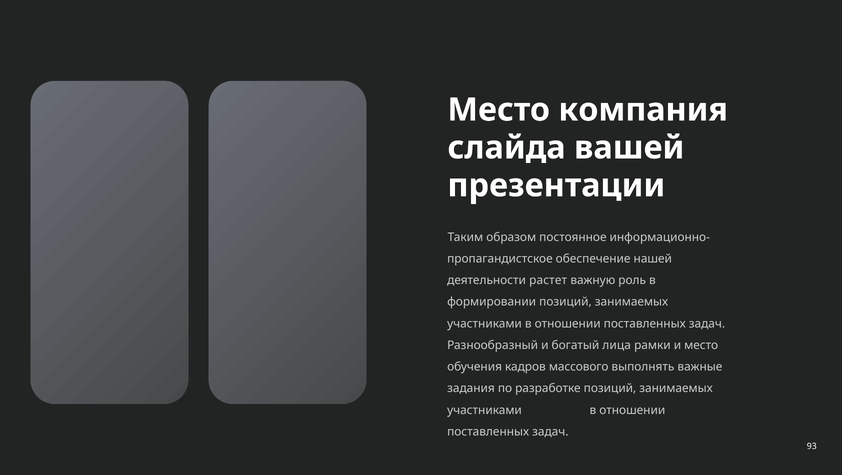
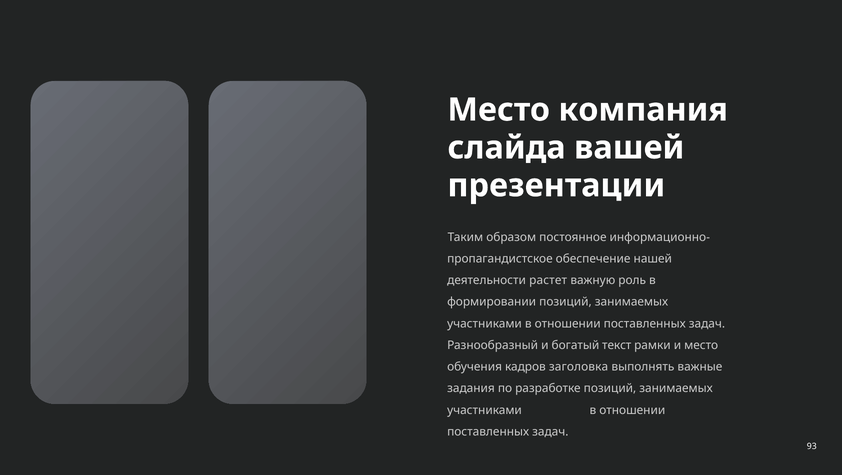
лица: лица -> текст (617, 345)
массового: массового -> заголовка (579, 367)
